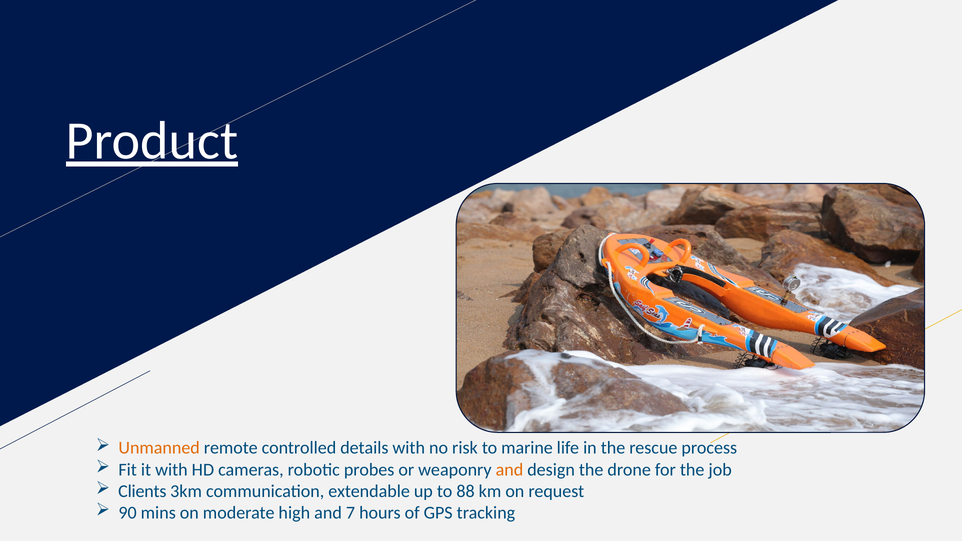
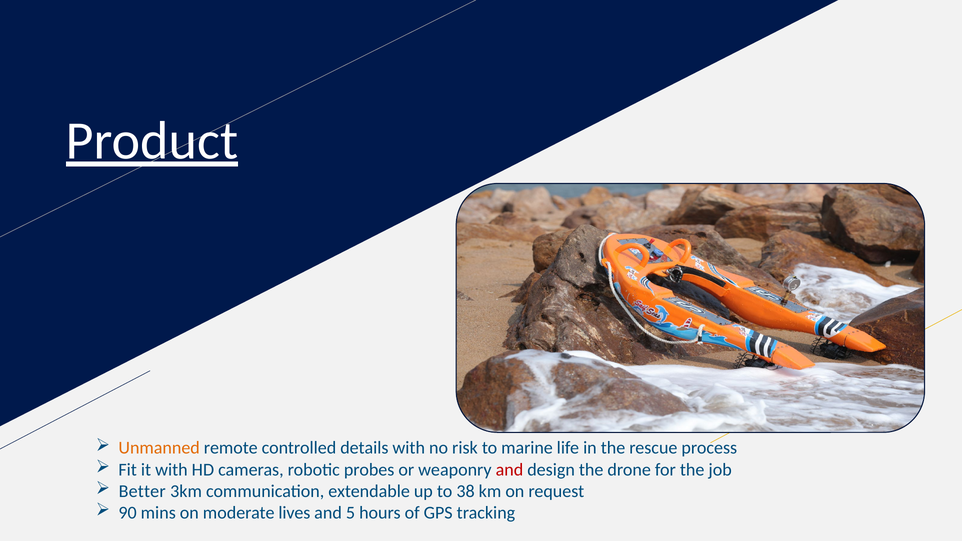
and colour: orange -> red (509, 470)
Clients: Clients -> Better (142, 491)
88: 88 -> 38 (466, 491)
high: high -> lives (294, 513)
7: 7 -> 5 (351, 513)
